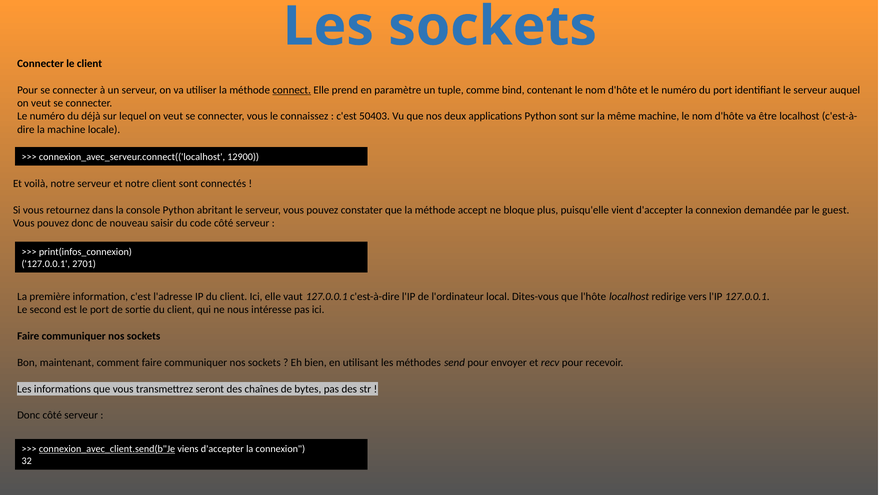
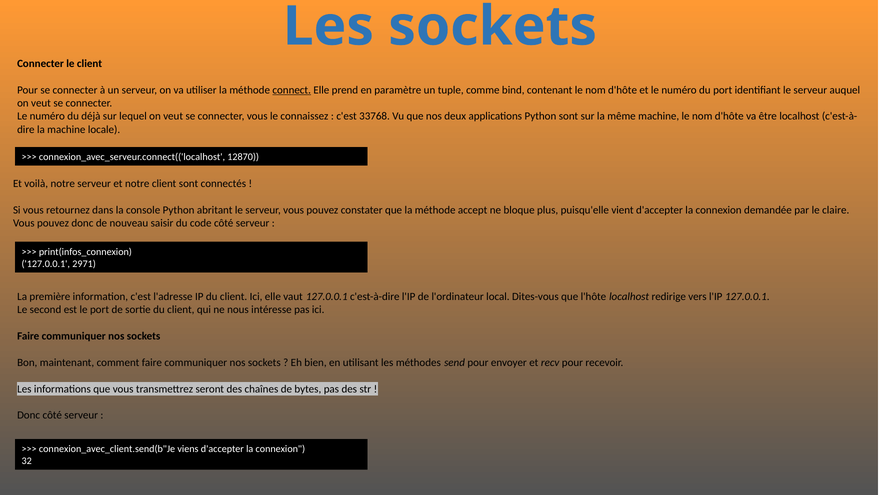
50403: 50403 -> 33768 (374, 116)
12900: 12900 -> 12870 (243, 157)
guest: guest -> claire (836, 210)
2701: 2701 -> 2971 (84, 264)
connexion_avec_client.send(b"Je underline: present -> none (107, 449)
